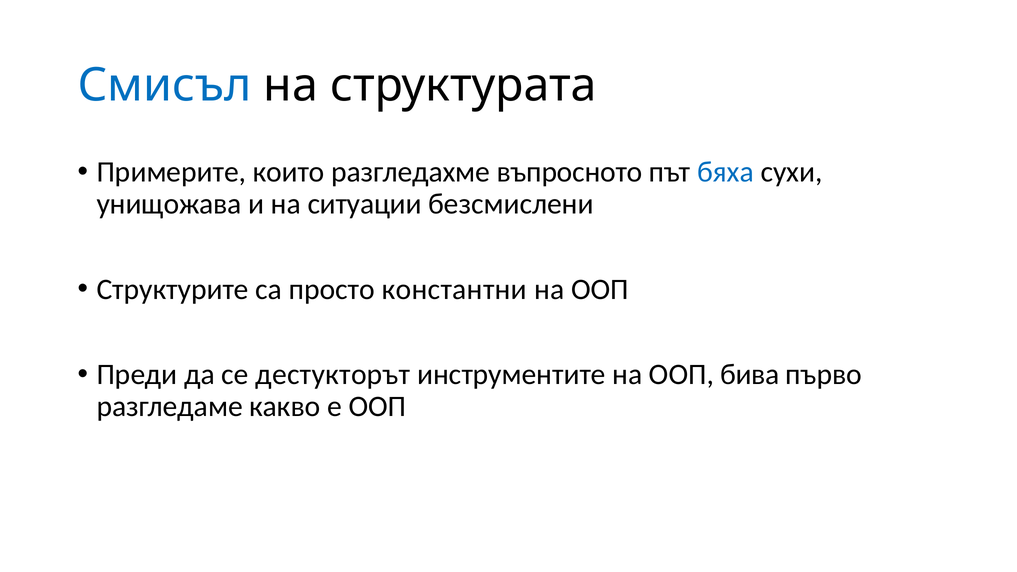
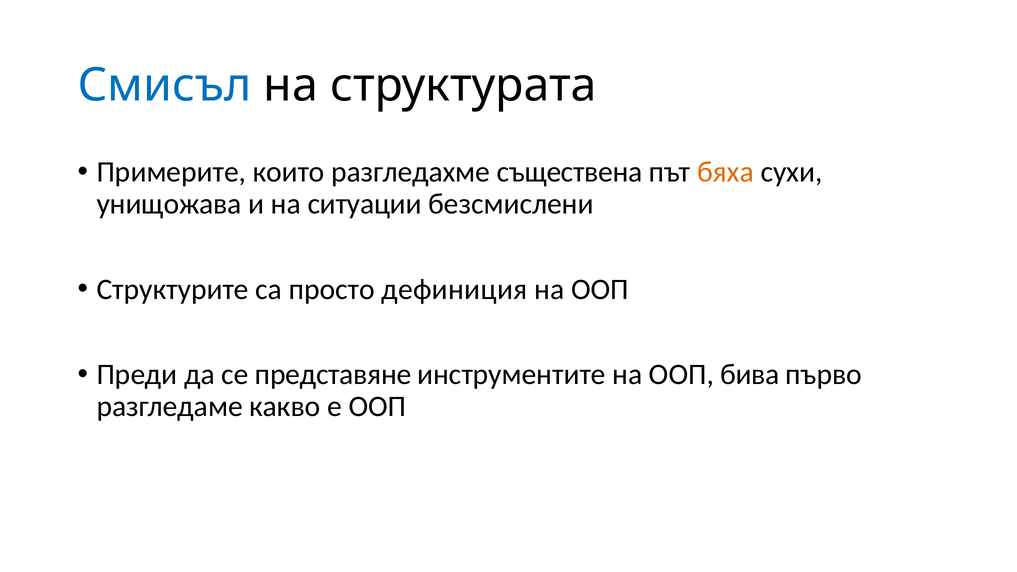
въпросното: въпросното -> съществена (570, 172)
бяха colour: blue -> orange (725, 172)
константни: константни -> дефиниция (454, 289)
дестукторът: дестукторът -> представяне (333, 375)
